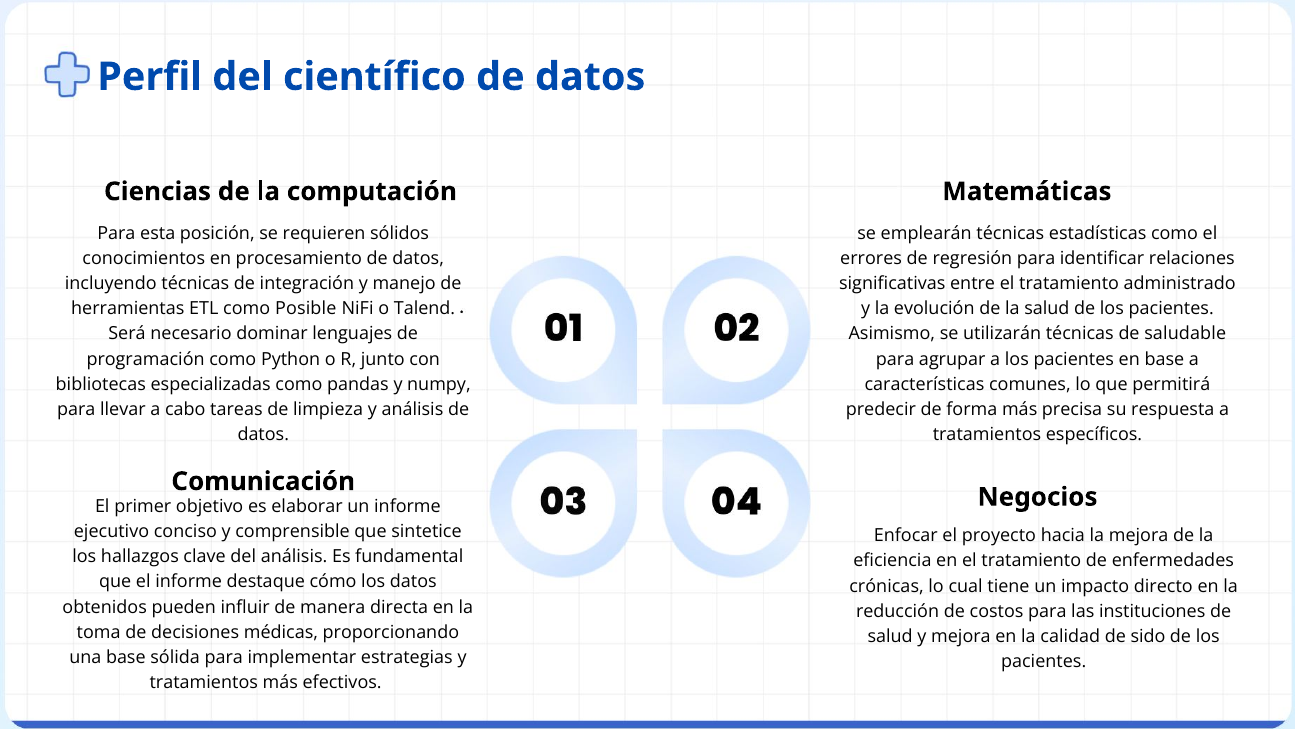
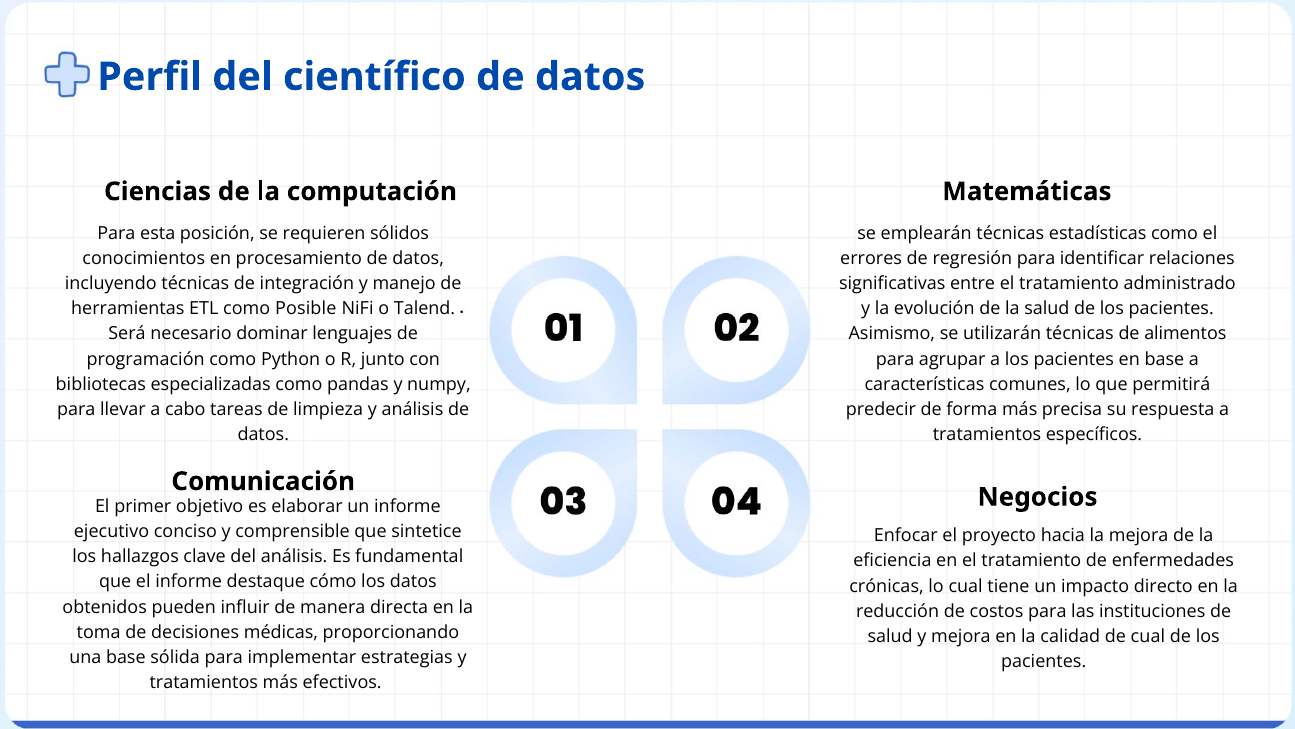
saludable: saludable -> alimentos (1185, 334)
de sido: sido -> cual (1148, 636)
